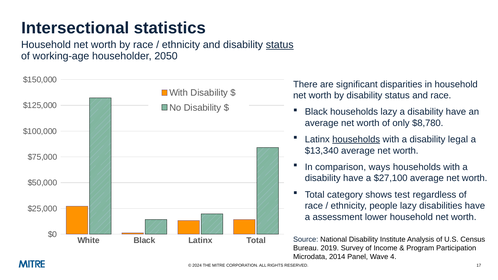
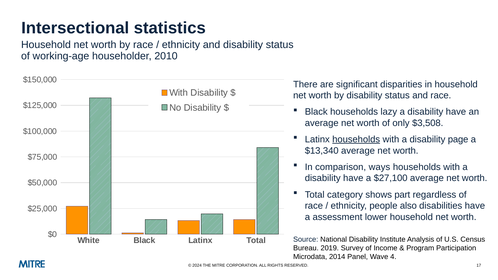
status underline: present -> none (280, 45)
2050: 2050 -> 2010 (166, 56)
$8,780: $8,780 -> $3,508 (428, 123)
legal: legal -> page (458, 139)
test: test -> part (402, 195)
people lazy: lazy -> also (408, 206)
